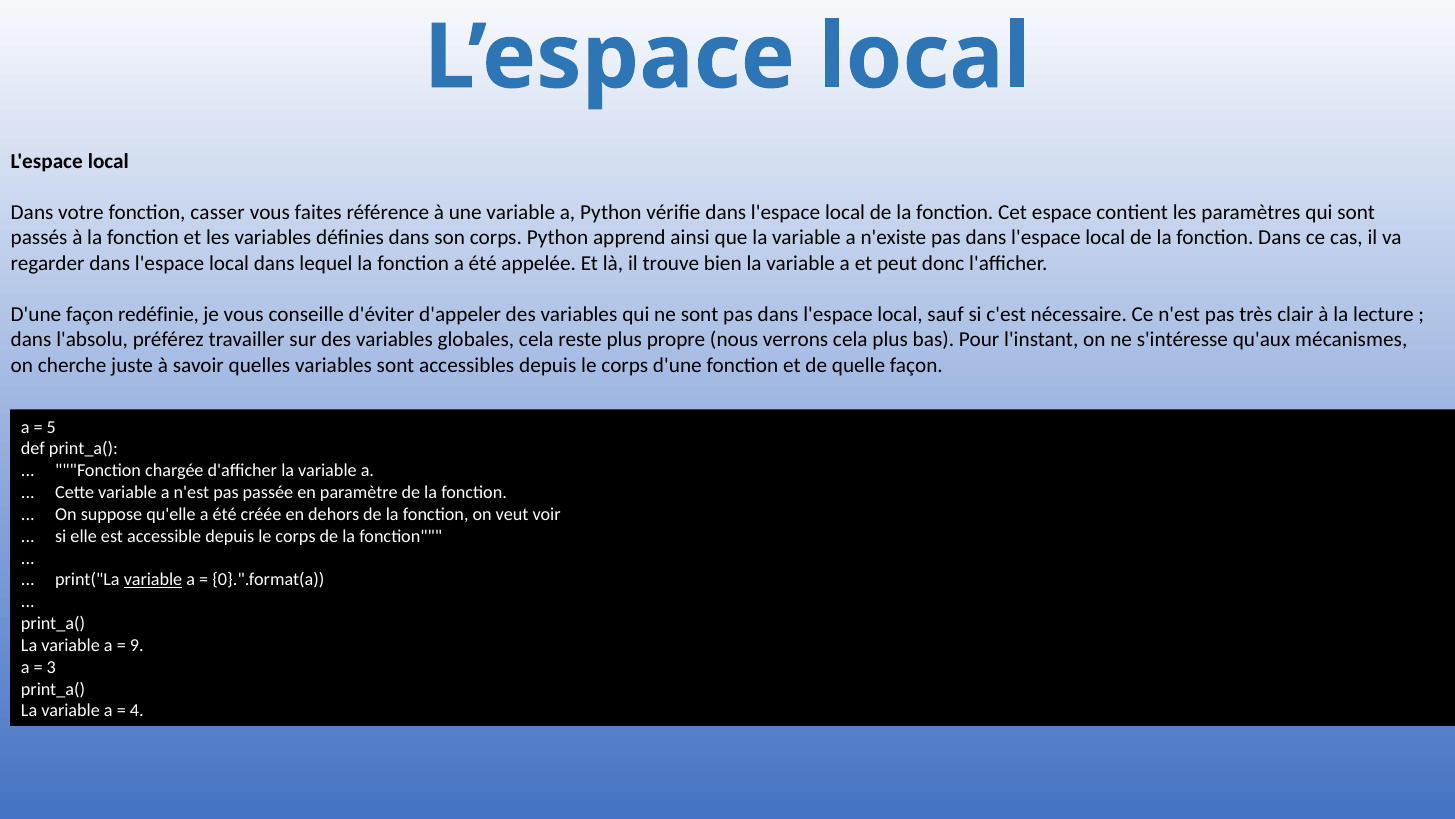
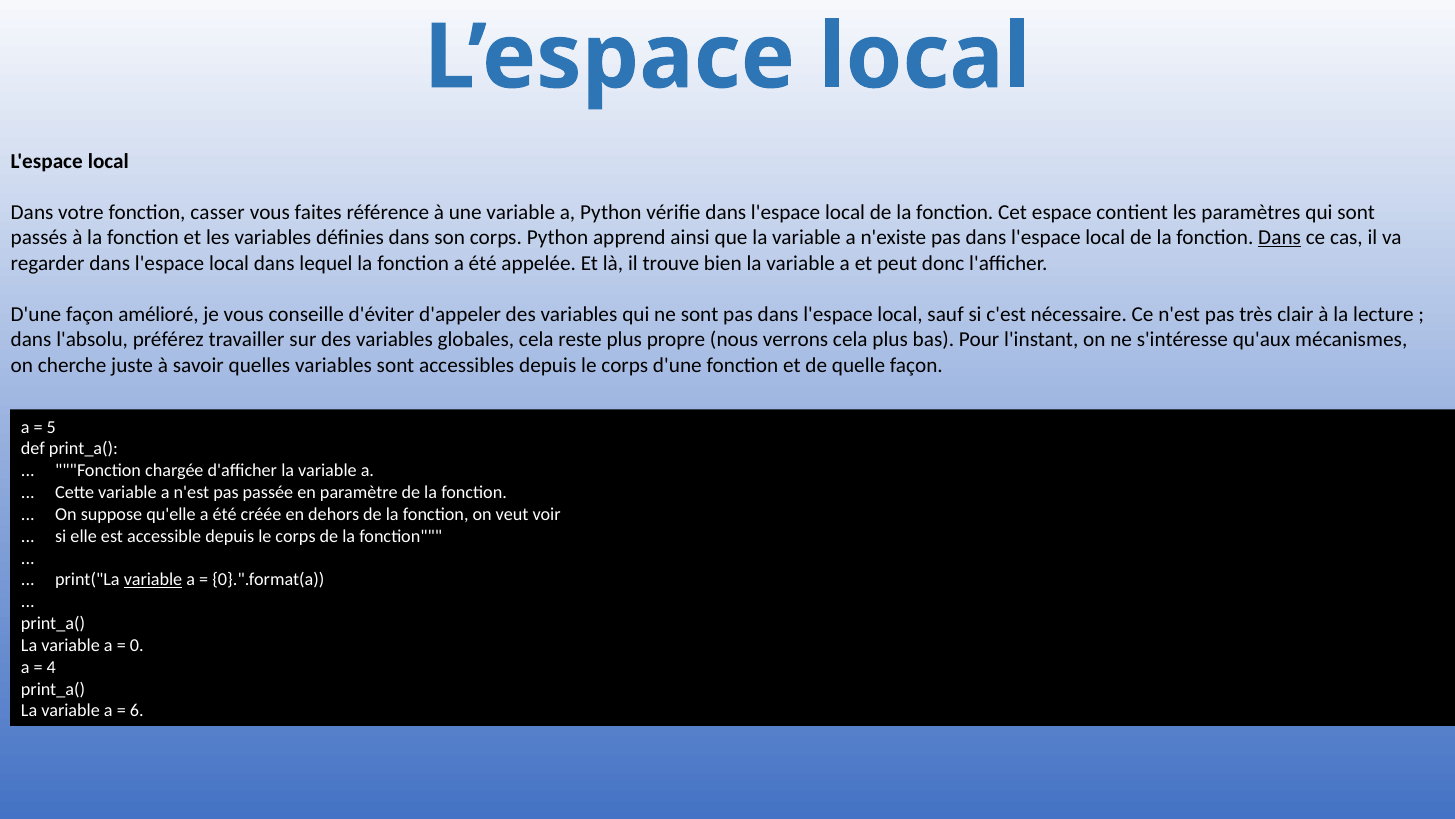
Dans underline: none -> present (1280, 237)
redéfinie: redéfinie -> amélioré (158, 314)
9: 9 -> 0 (137, 645)
3: 3 -> 4 (51, 667)
4: 4 -> 6 (137, 710)
